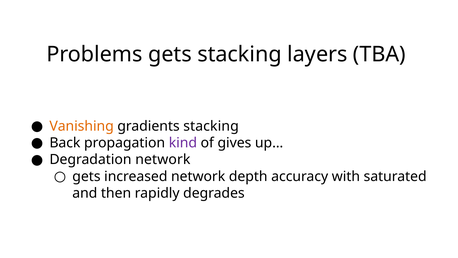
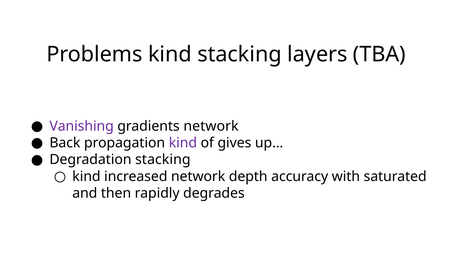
Problems gets: gets -> kind (170, 54)
Vanishing colour: orange -> purple (82, 126)
gradients stacking: stacking -> network (211, 126)
Degradation network: network -> stacking (163, 159)
gets: gets -> kind (86, 176)
